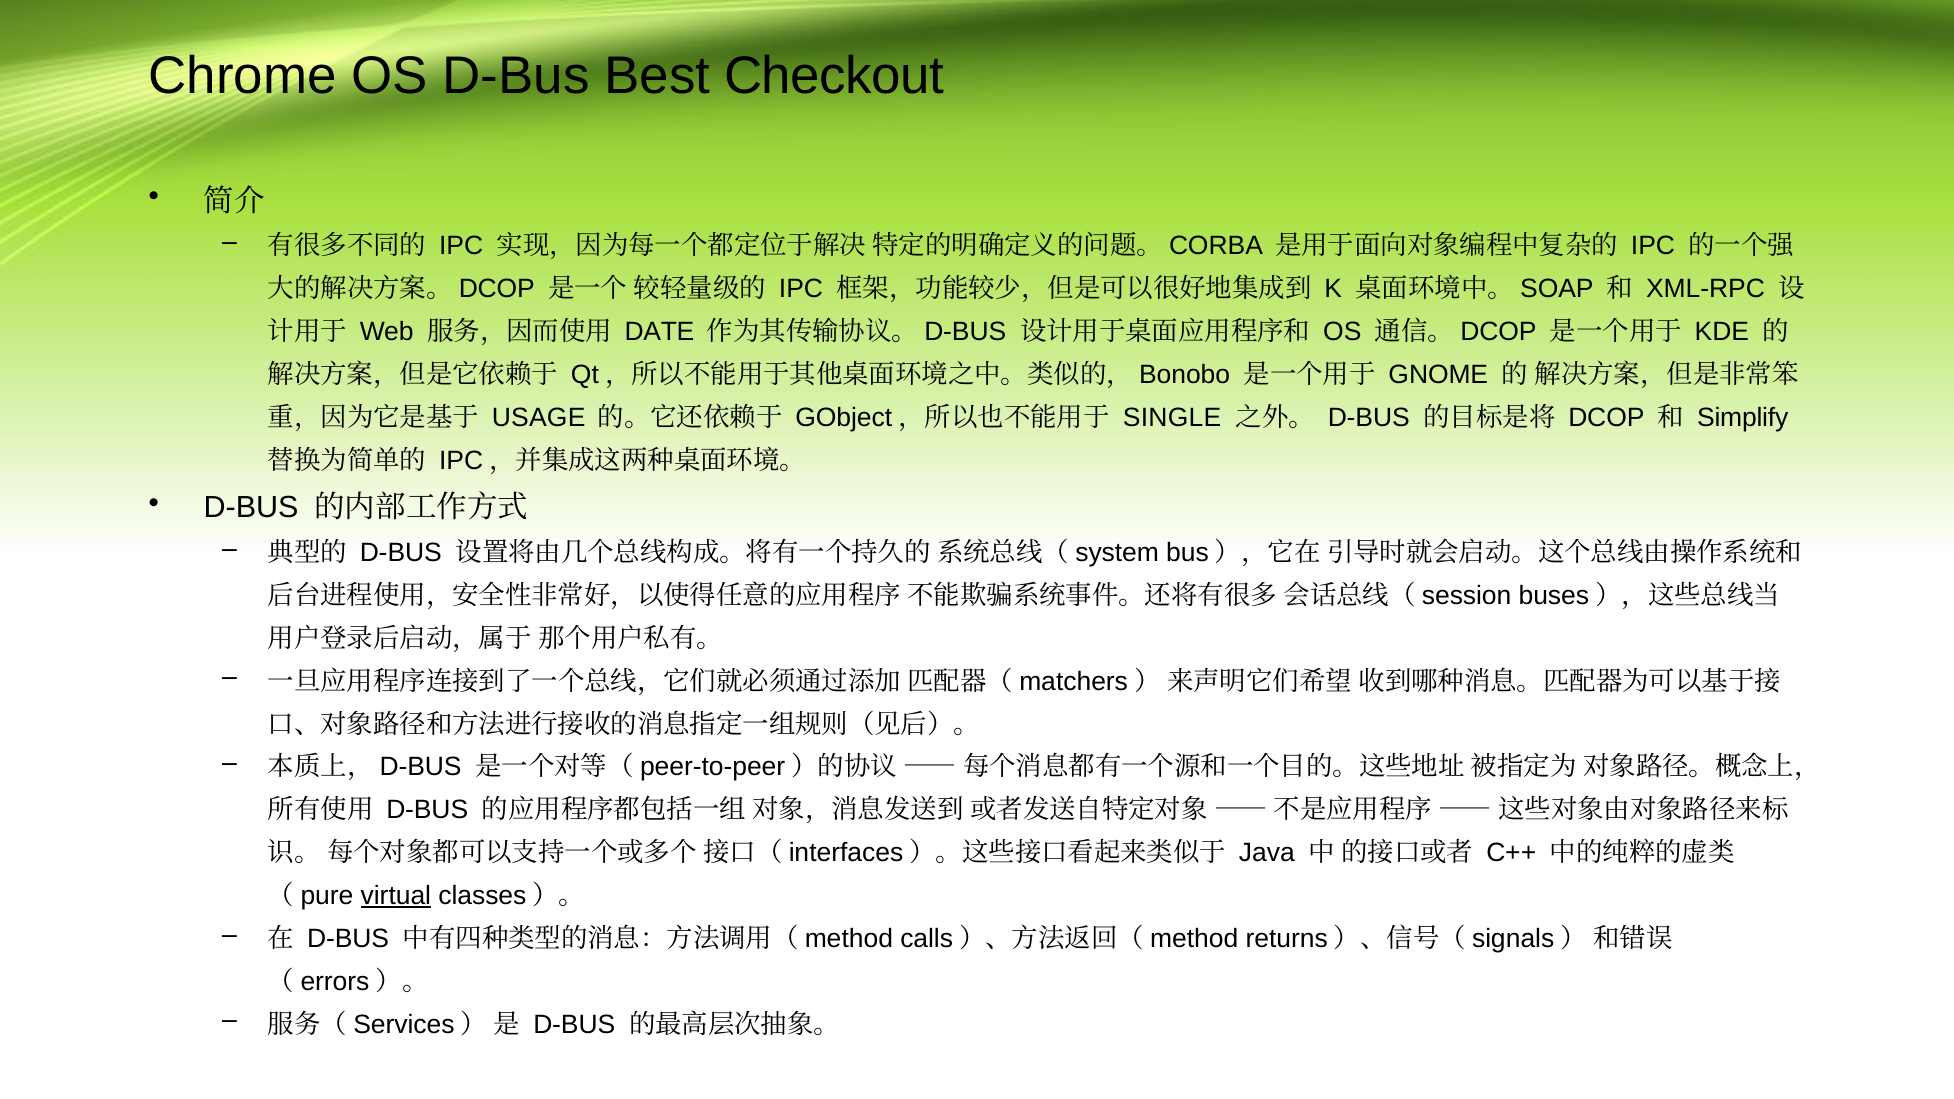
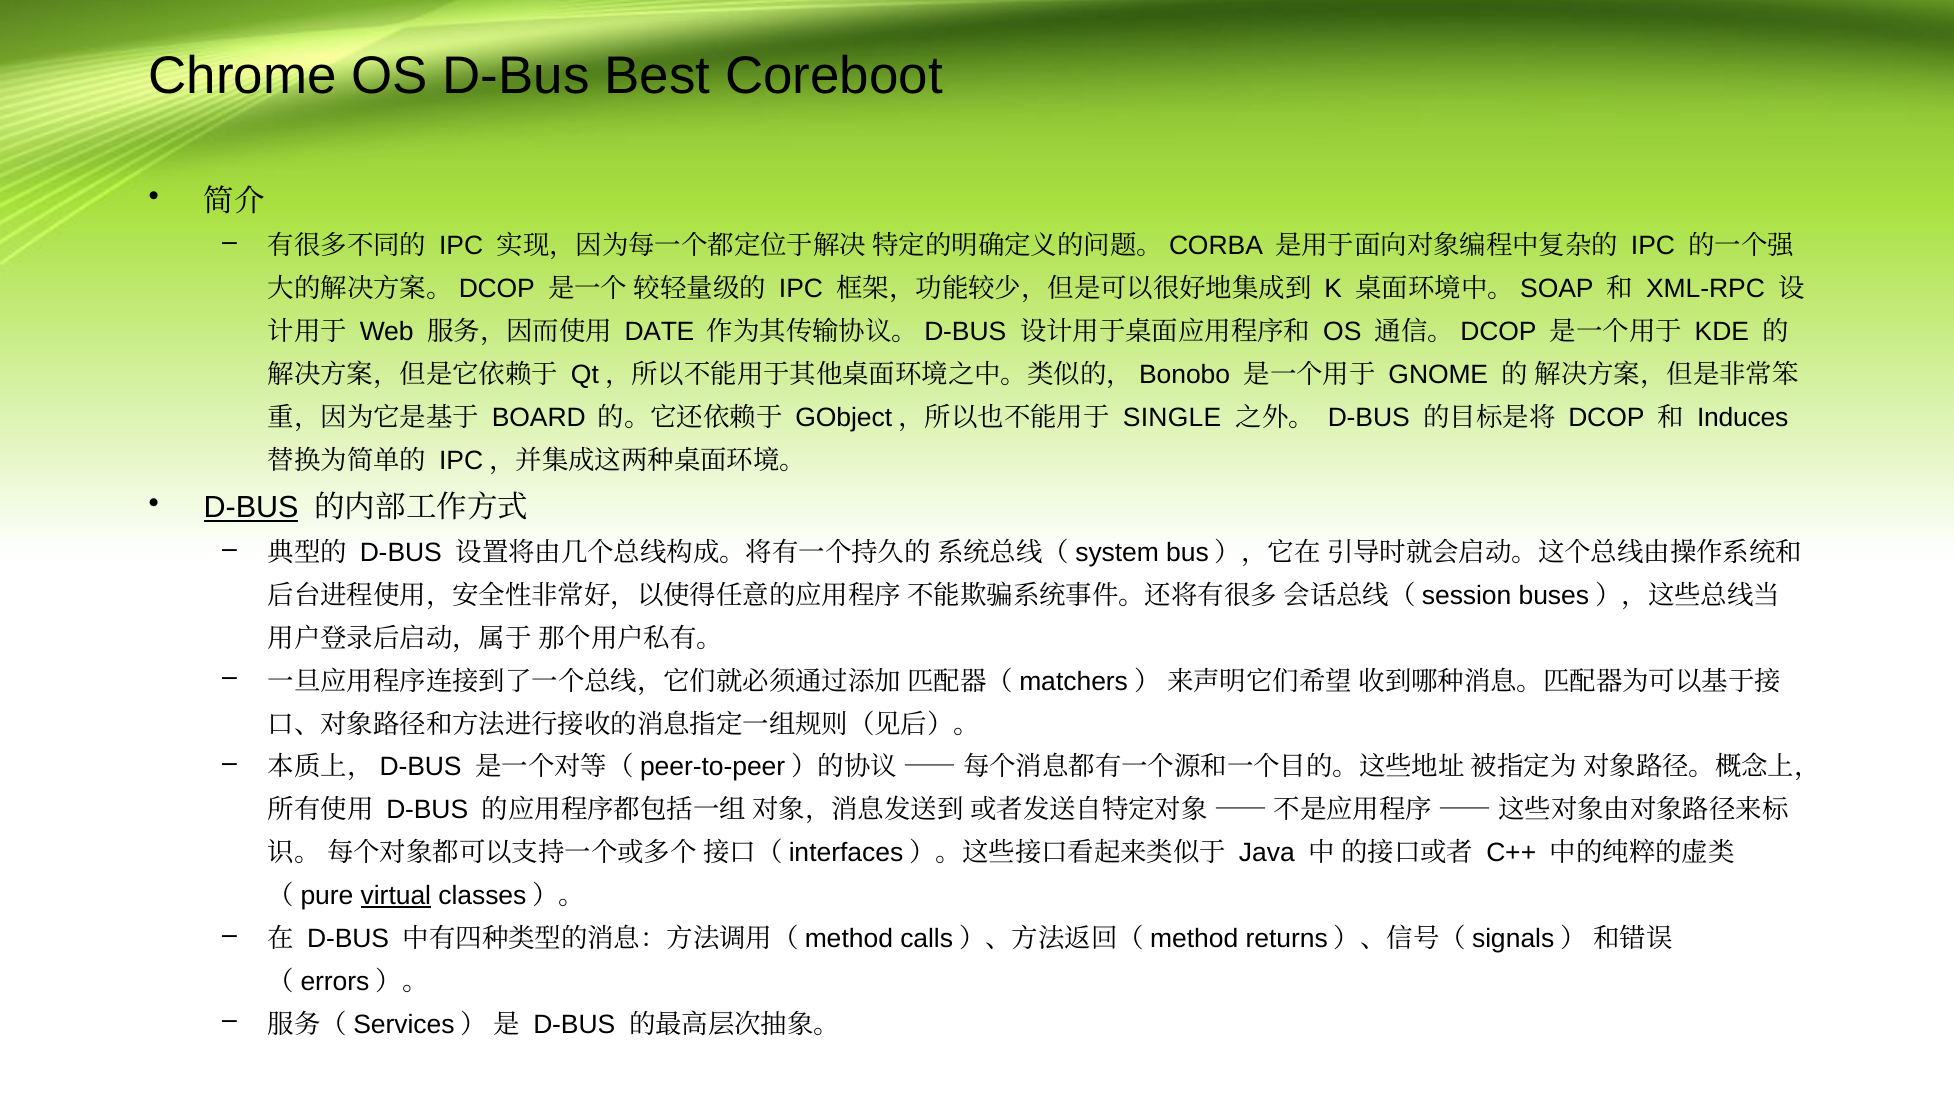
Checkout: Checkout -> Coreboot (834, 76)
USAGE: USAGE -> BOARD (539, 418)
Simplify: Simplify -> Induces (1743, 418)
D-BUS underline: none -> present (251, 508)
